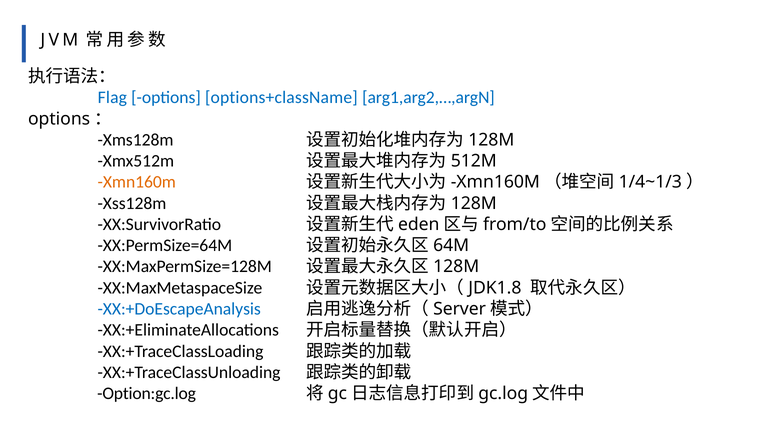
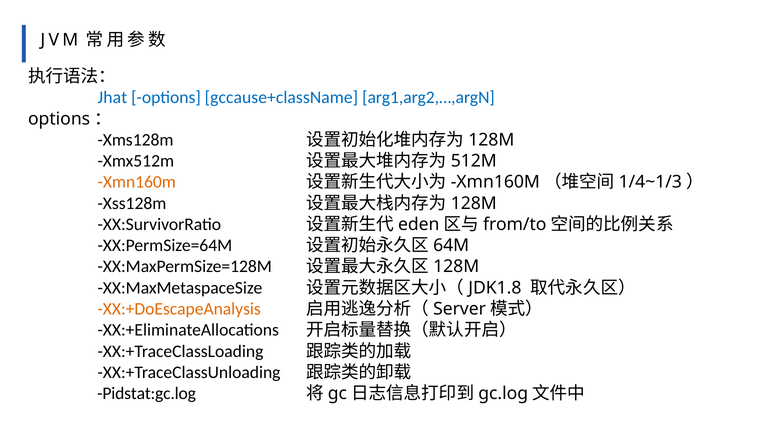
Flag: Flag -> Jhat (112, 98)
options+className: options+className -> gccause+className (281, 98)
XX:+DoEscapeAnalysis colour: blue -> orange (179, 309)
Option:gc.log: Option:gc.log -> Pidstat:gc.log (147, 393)
